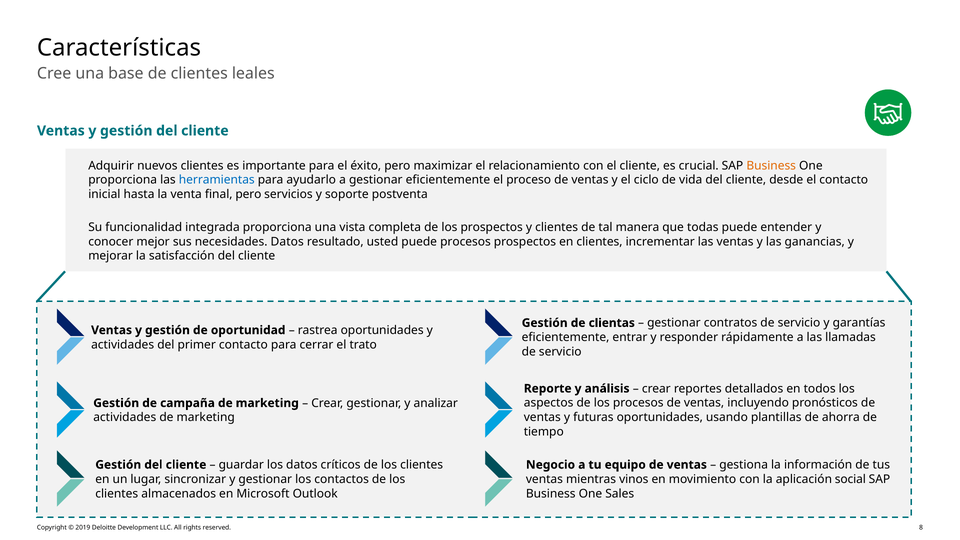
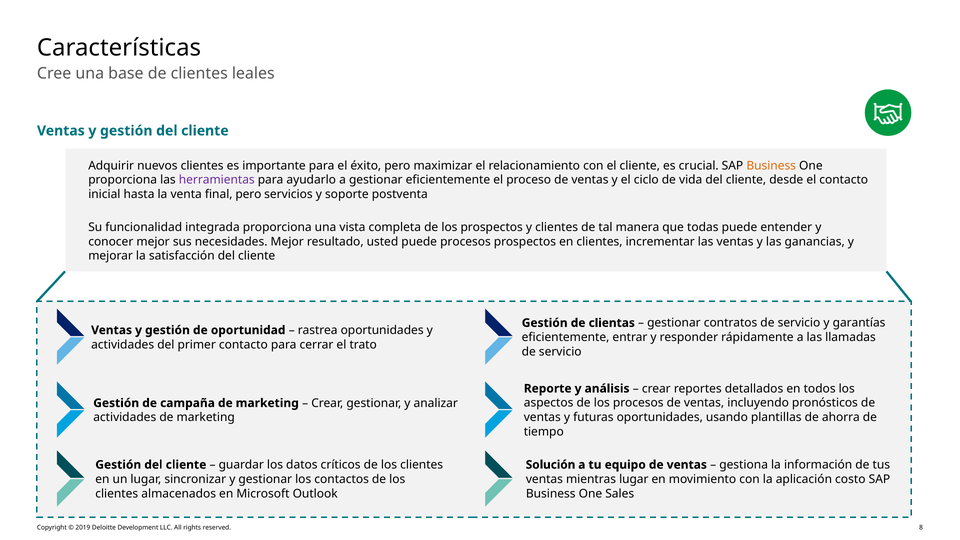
herramientas colour: blue -> purple (217, 180)
necesidades Datos: Datos -> Mejor (287, 242)
Negocio: Negocio -> Solución (551, 465)
mientras vinos: vinos -> lugar (634, 479)
social: social -> costo (850, 479)
